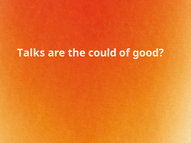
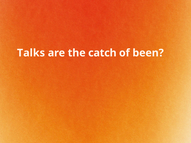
could: could -> catch (102, 53)
good: good -> been (148, 53)
